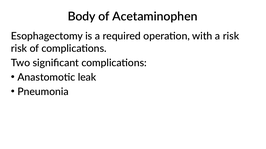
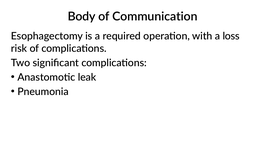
Acetaminophen: Acetaminophen -> Communication (155, 16)
a risk: risk -> loss (231, 36)
